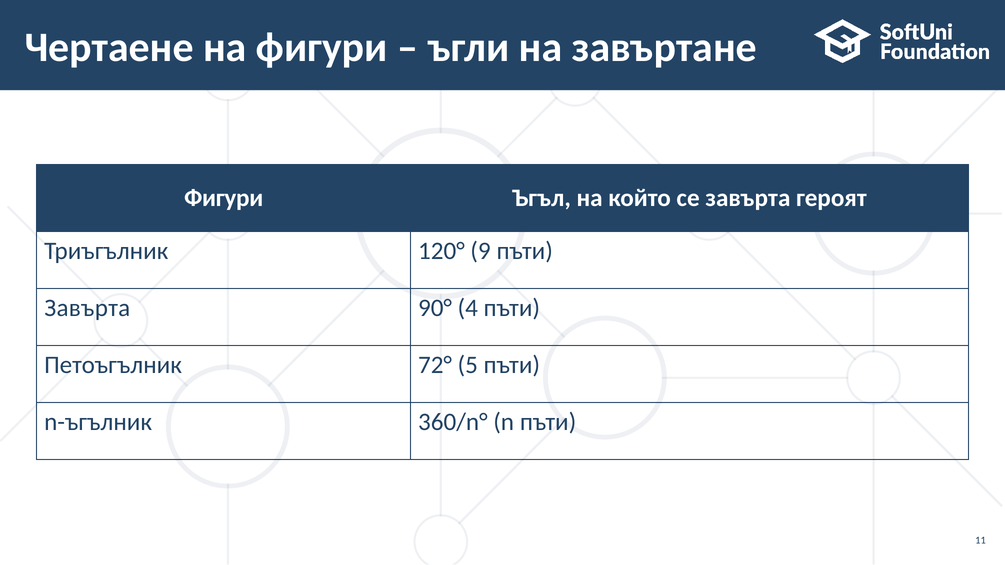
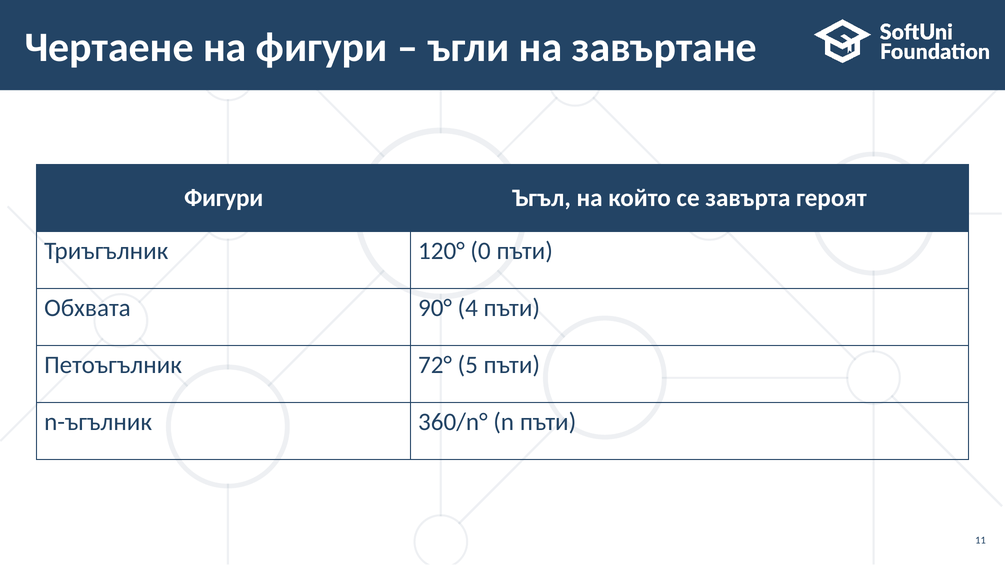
9: 9 -> 0 (481, 251)
Завъртa: Завъртa -> Обхвата (87, 308)
